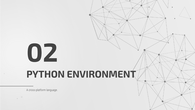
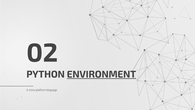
ENVIRONMENT underline: none -> present (101, 74)
